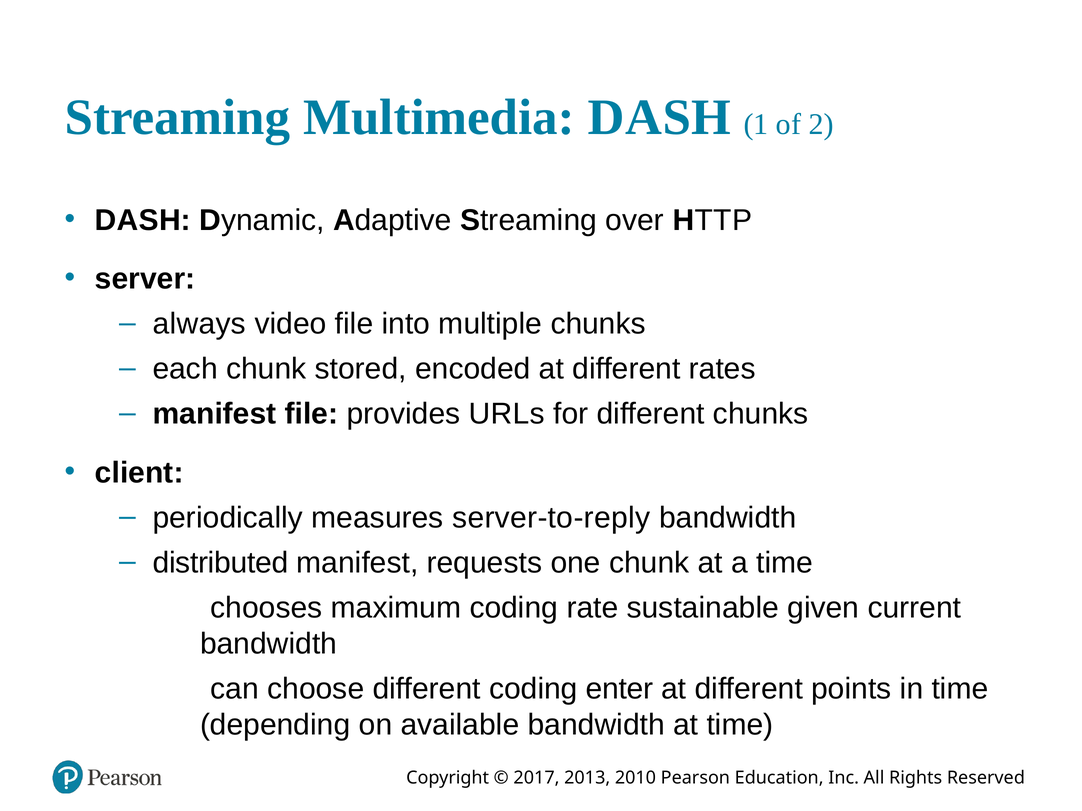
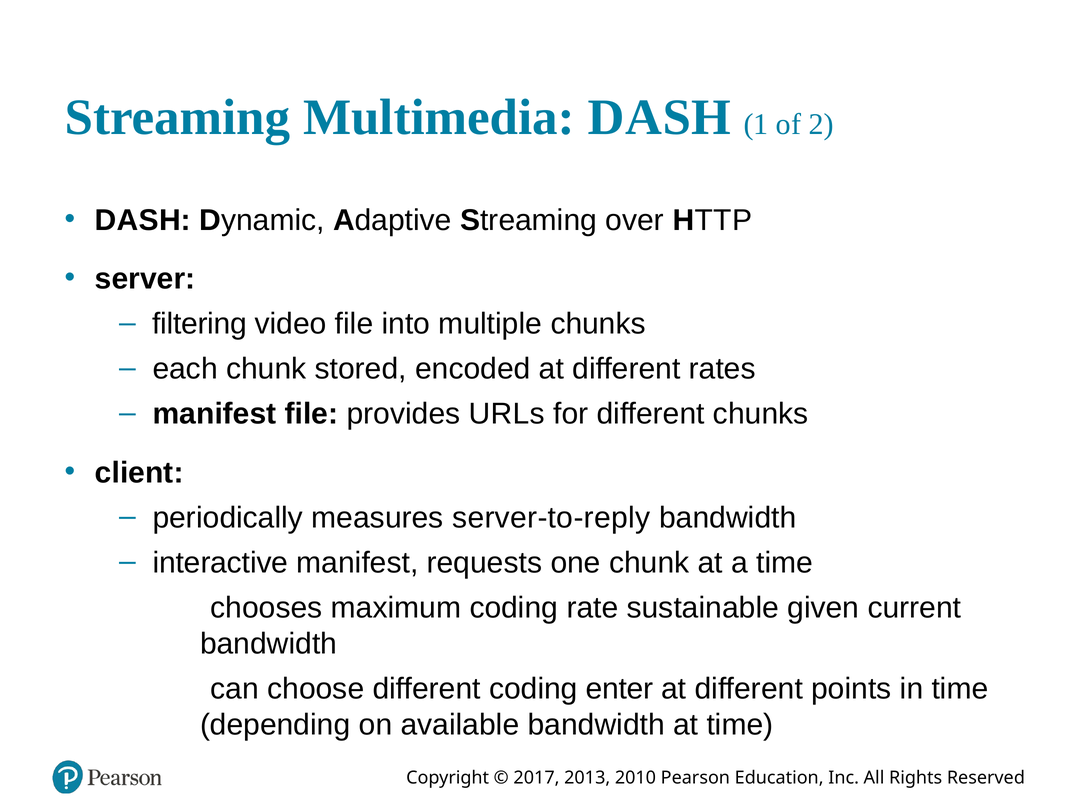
always: always -> filtering (200, 324)
distributed: distributed -> interactive (220, 563)
